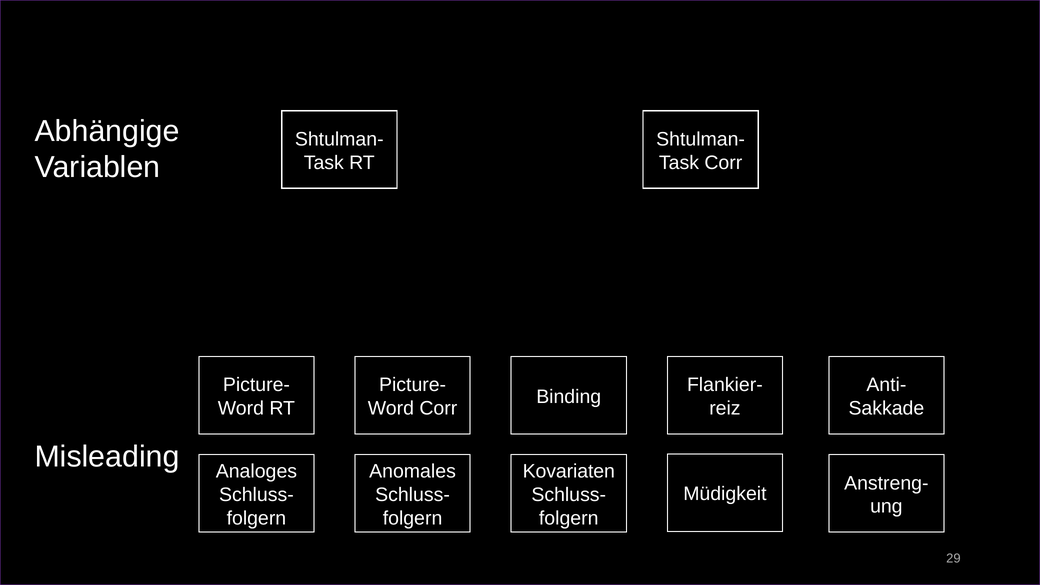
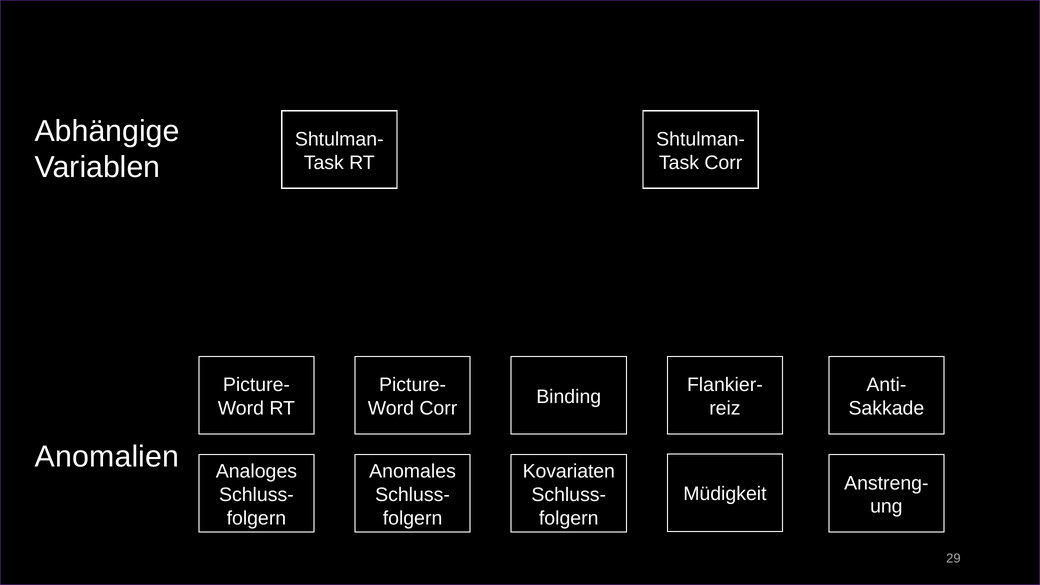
Misleading: Misleading -> Anomalien (107, 457)
